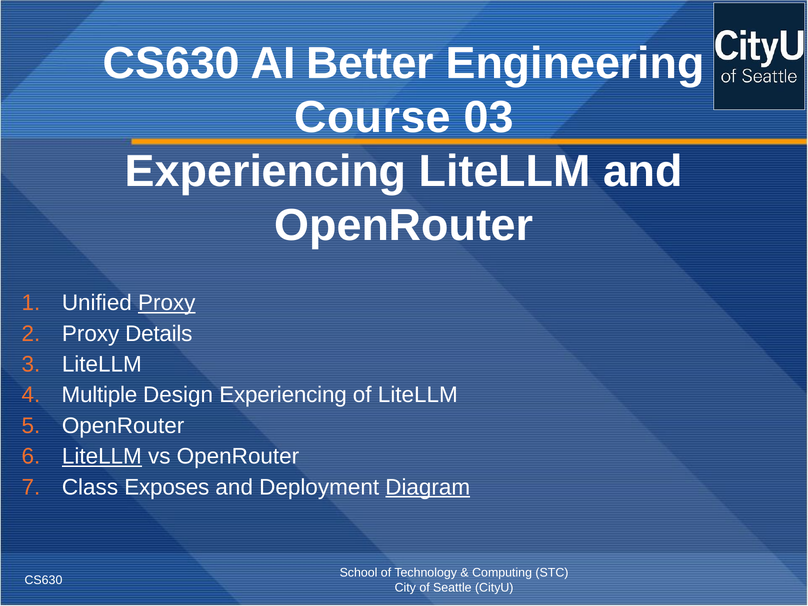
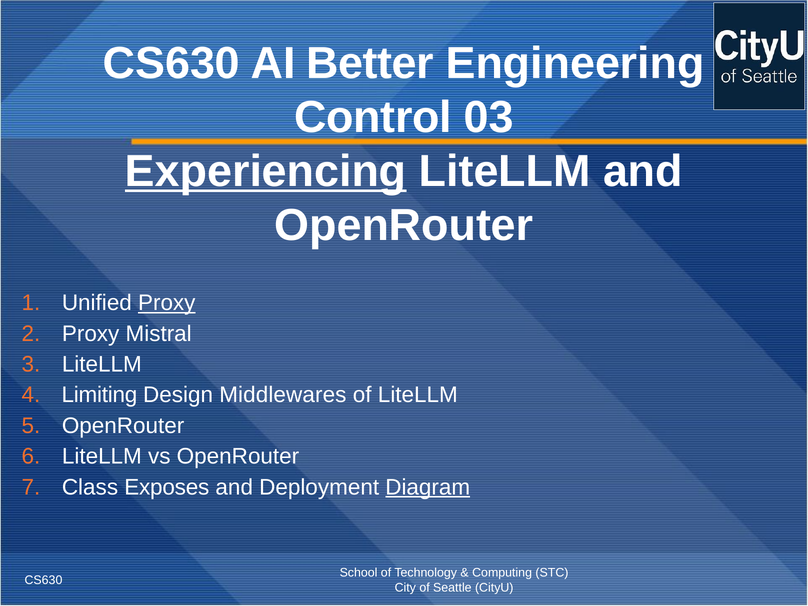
Course: Course -> Control (373, 118)
Experiencing underline: none -> present (266, 171)
Details: Details -> Mistral (159, 334)
Multiple: Multiple -> Limiting (99, 395)
Design Experiencing: Experiencing -> Middlewares (283, 395)
LiteLLM underline: present -> none (102, 456)
